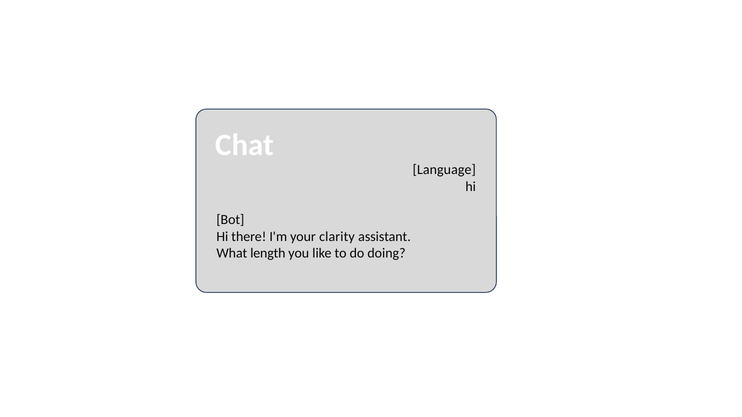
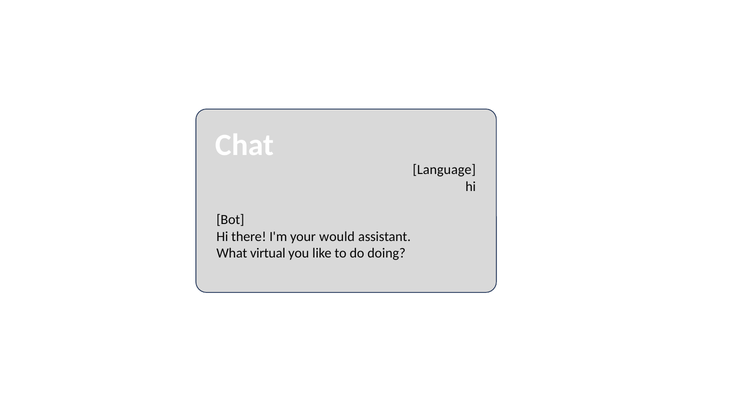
clarity: clarity -> would (337, 237)
length: length -> virtual (268, 253)
